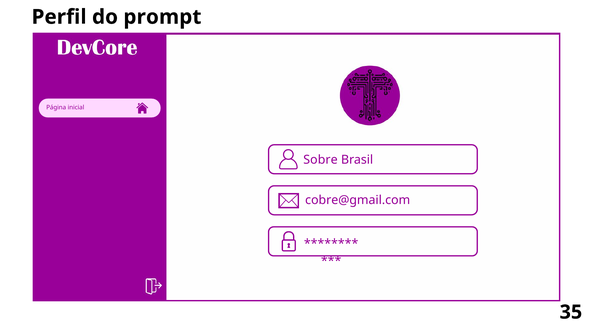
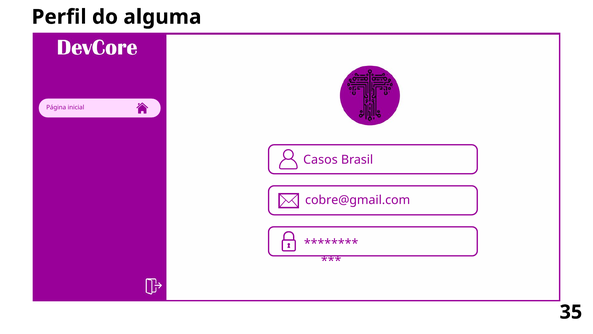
prompt: prompt -> alguma (162, 17)
Sobre: Sobre -> Casos (320, 160)
